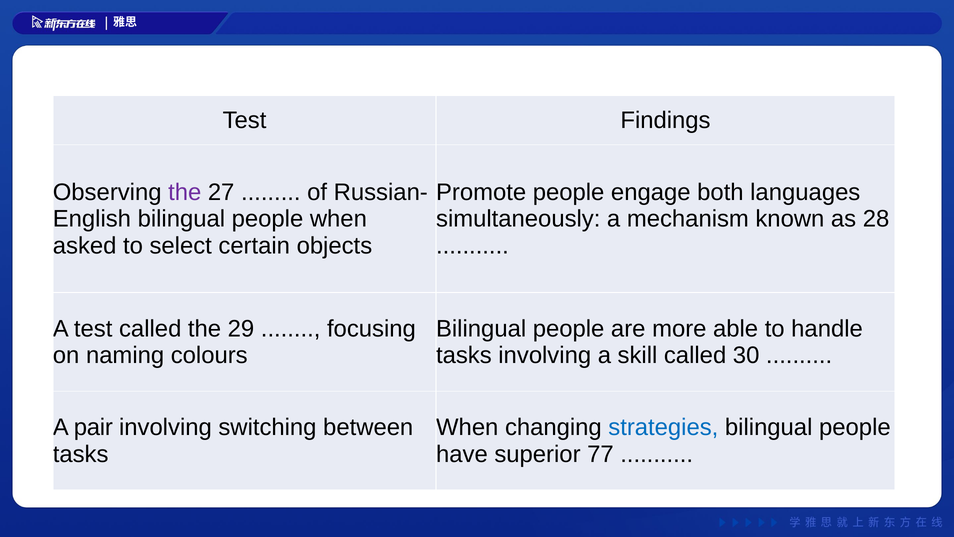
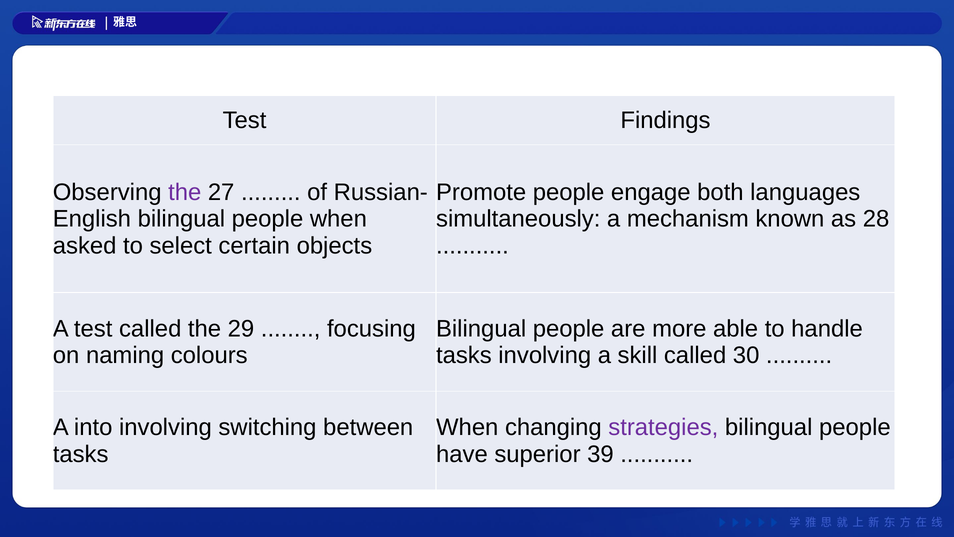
pair: pair -> into (93, 427)
strategies colour: blue -> purple (663, 427)
77: 77 -> 39 (600, 454)
